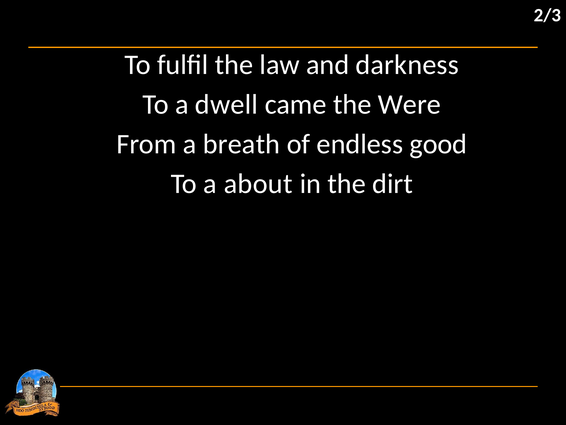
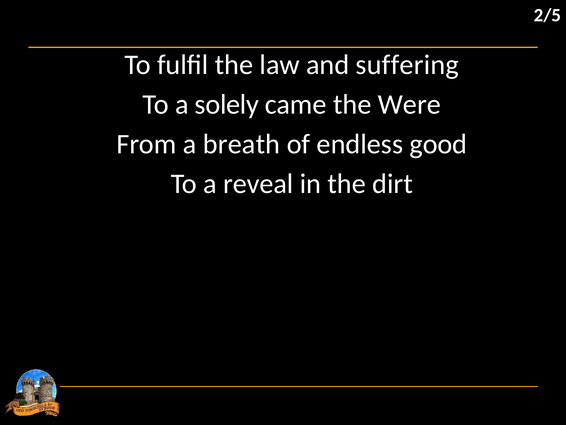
2/3: 2/3 -> 2/5 (547, 15)
darkness: darkness -> suffering (407, 65)
dwell: dwell -> solely (227, 104)
about: about -> reveal (258, 184)
